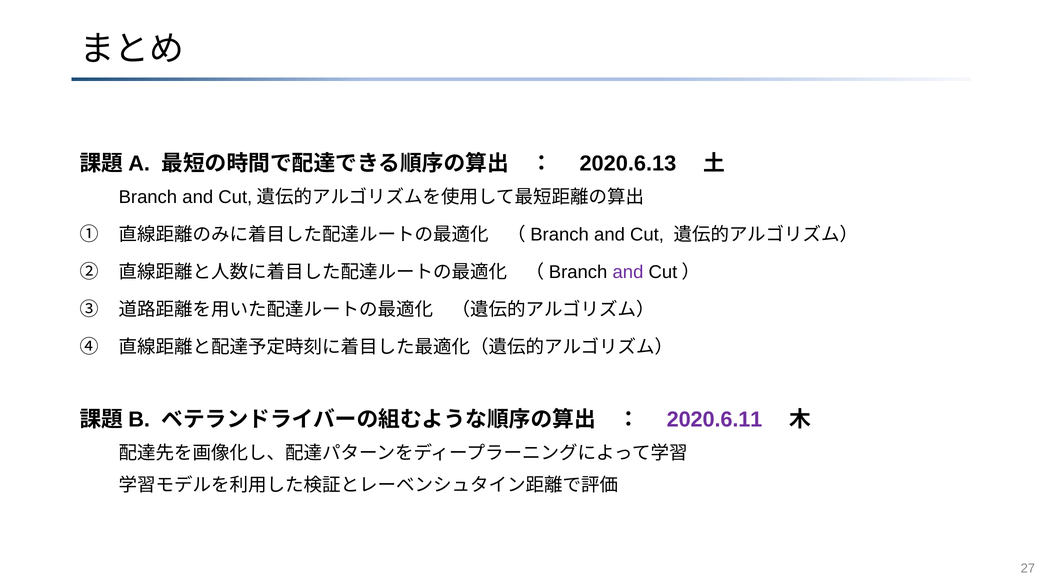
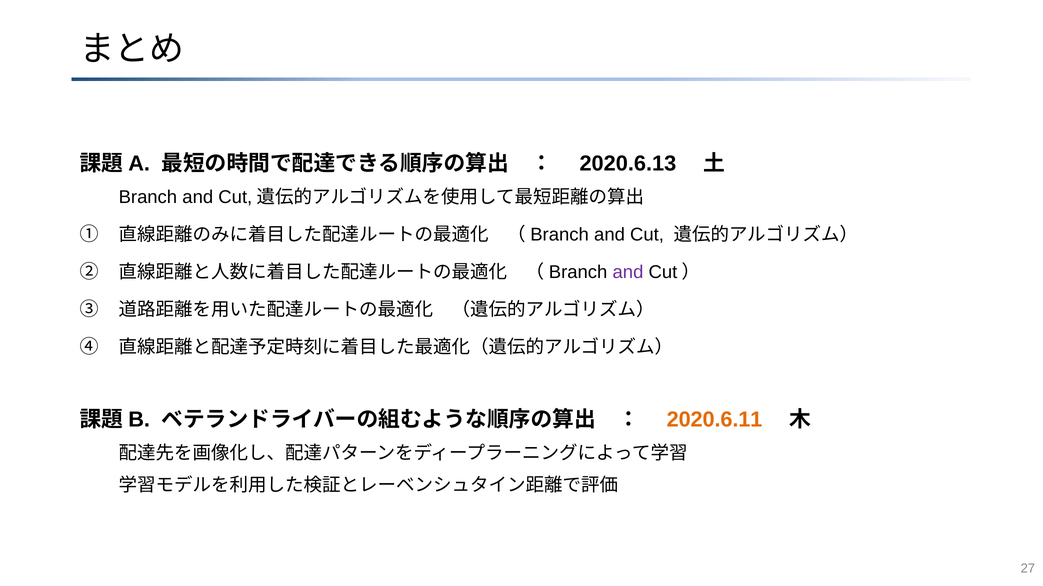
2020.6.11 colour: purple -> orange (715, 420)
